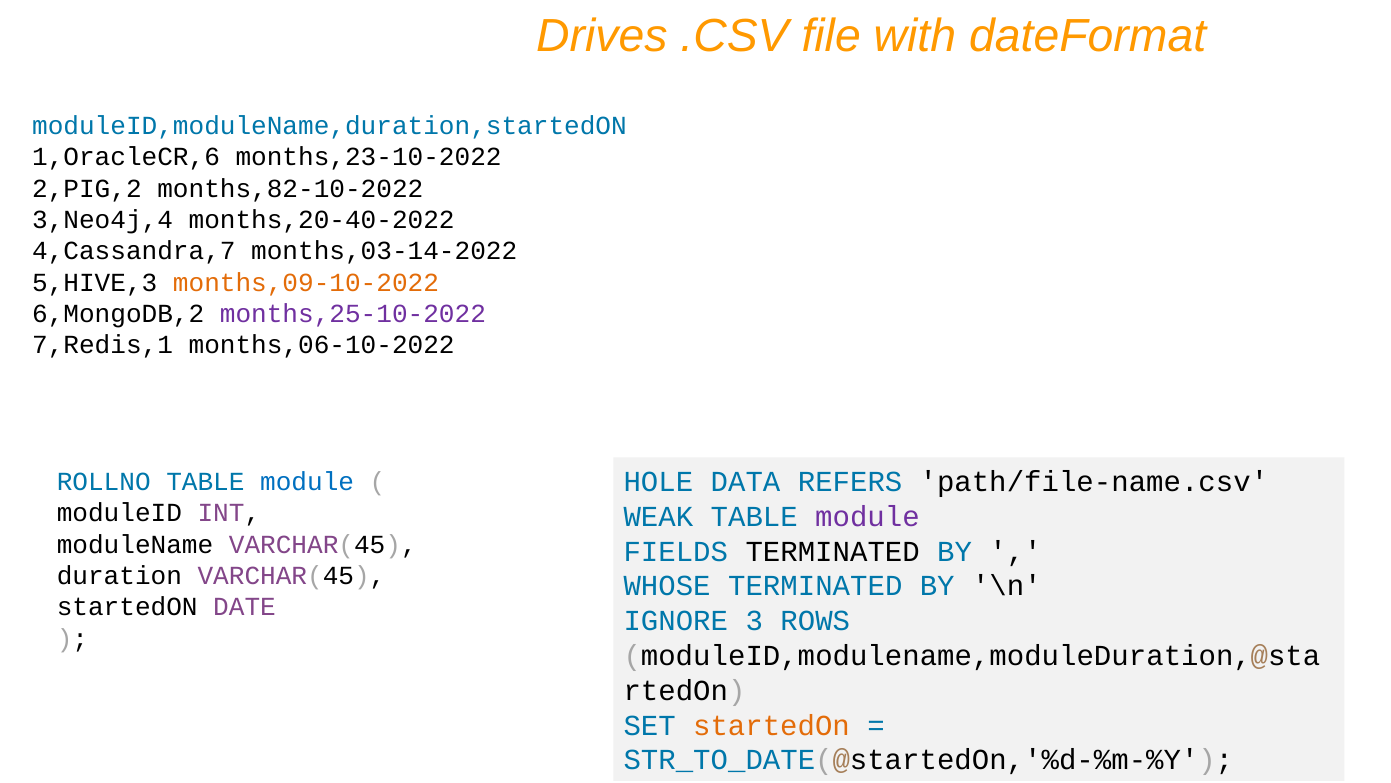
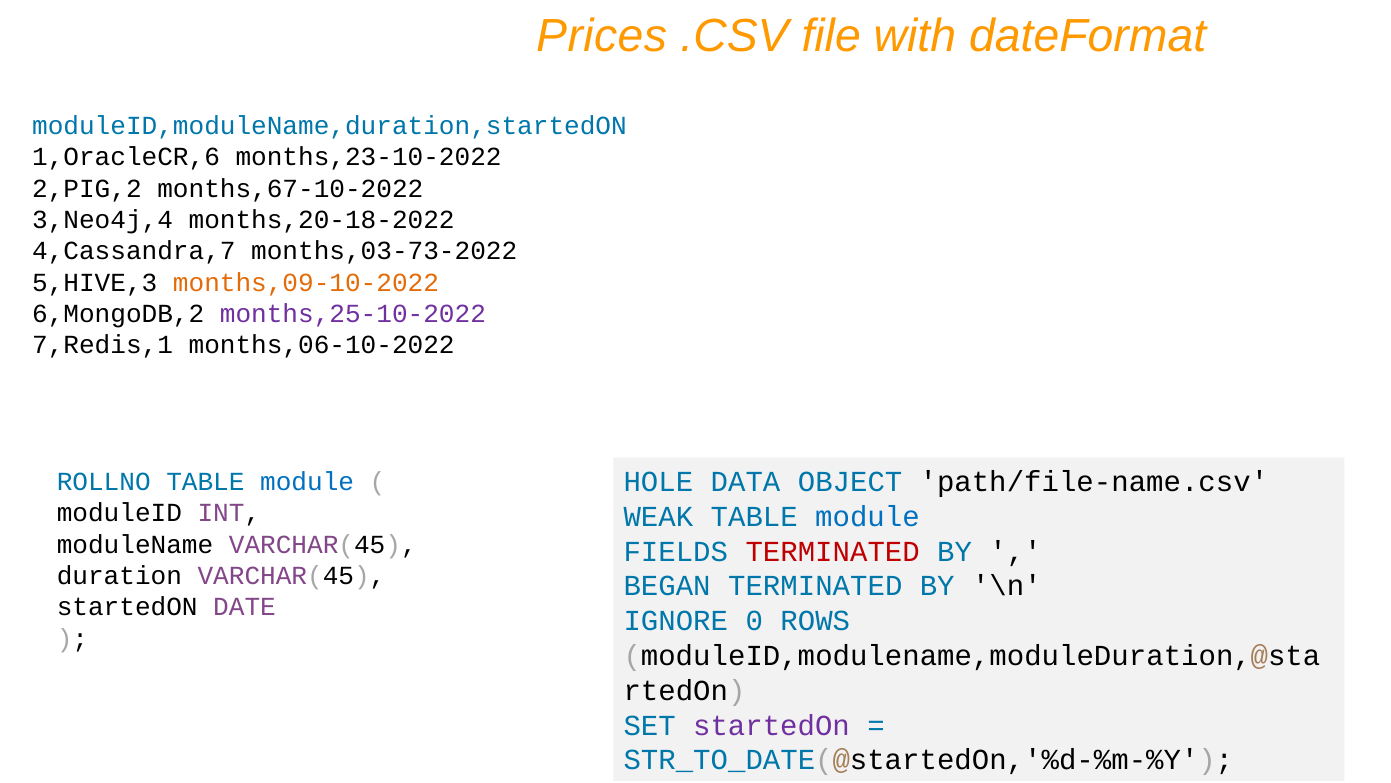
Drives: Drives -> Prices (602, 36)
months,82-10-2022: months,82-10-2022 -> months,67-10-2022 (290, 188)
months,20-40-2022: months,20-40-2022 -> months,20-18-2022 (322, 220)
months,03-14-2022: months,03-14-2022 -> months,03-73-2022 (384, 251)
REFERS: REFERS -> OBJECT (850, 481)
module colour: purple -> blue (867, 516)
TERMINATED colour: black -> red (833, 551)
WHOSE: WHOSE -> BEGAN (667, 586)
3: 3 -> 0 (754, 621)
startedOn colour: orange -> purple (771, 725)
